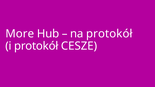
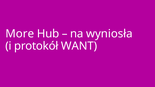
na protokół: protokół -> wyniosła (109, 34)
CESZE: CESZE -> WANT (79, 46)
